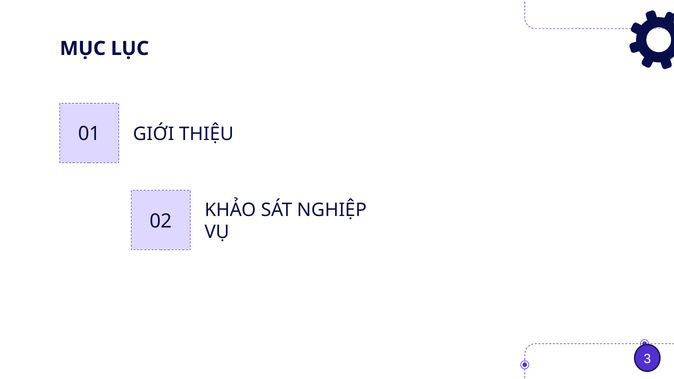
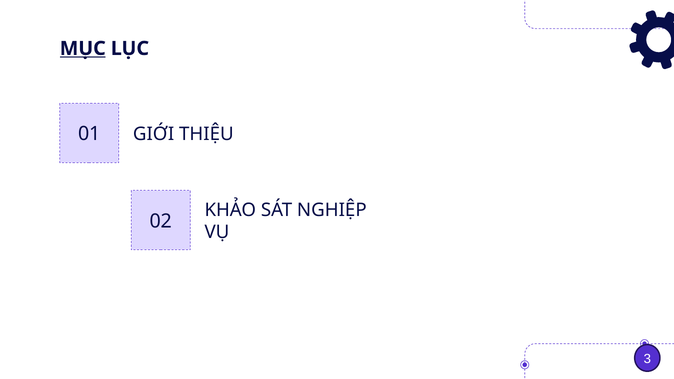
MỤC underline: none -> present (83, 48)
